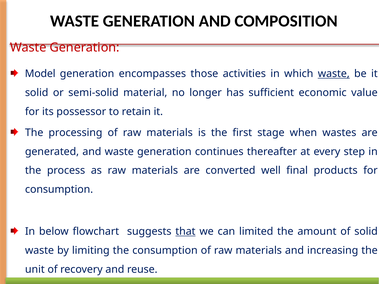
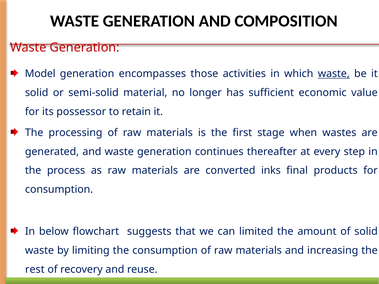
well: well -> inks (271, 171)
that underline: present -> none (185, 232)
unit: unit -> rest (35, 270)
